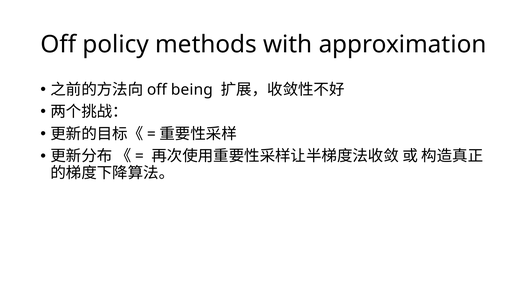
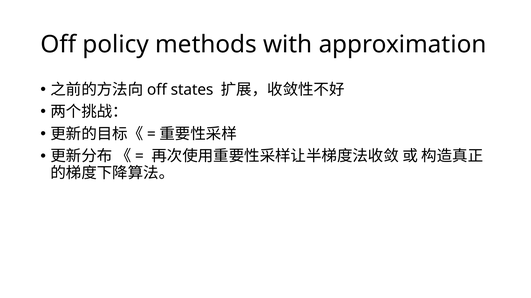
being: being -> states (192, 90)
